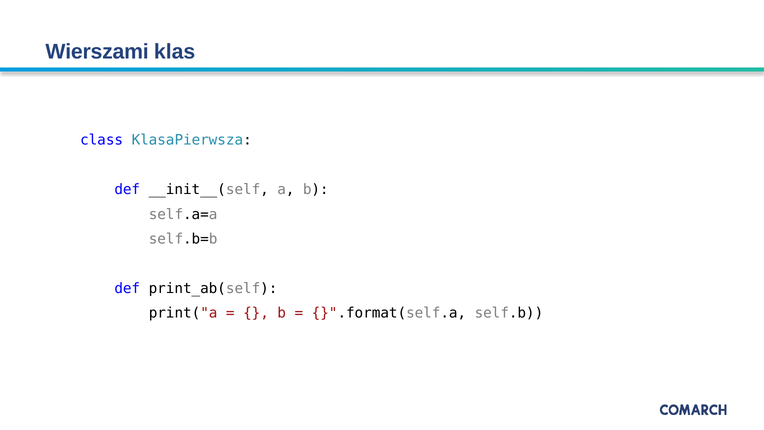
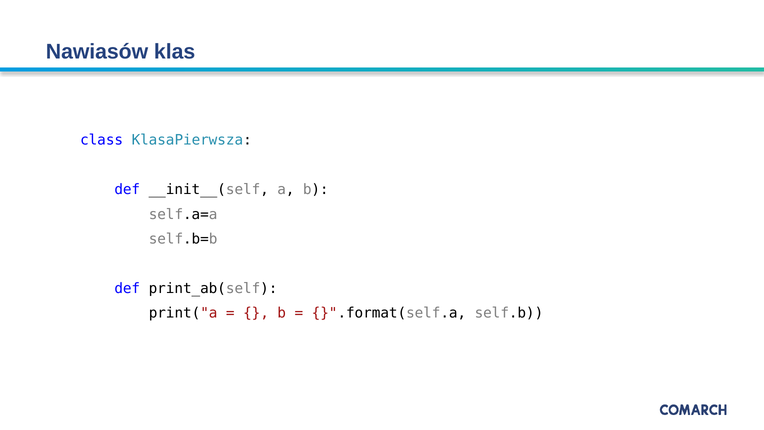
Wierszami: Wierszami -> Nawiasów (97, 52)
